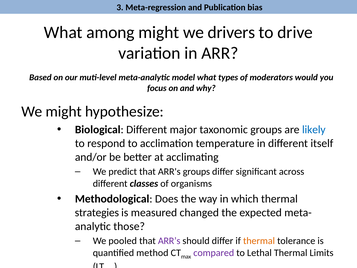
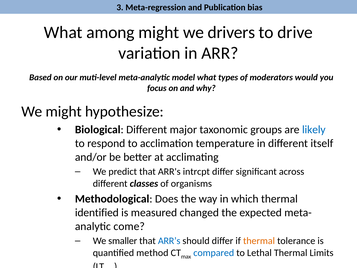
ARR's groups: groups -> intrcpt (196, 172)
strategies: strategies -> identified (97, 212)
those: those -> come (129, 226)
pooled: pooled -> smaller (123, 241)
ARR’s colour: purple -> blue (169, 241)
compared colour: purple -> blue (214, 253)
